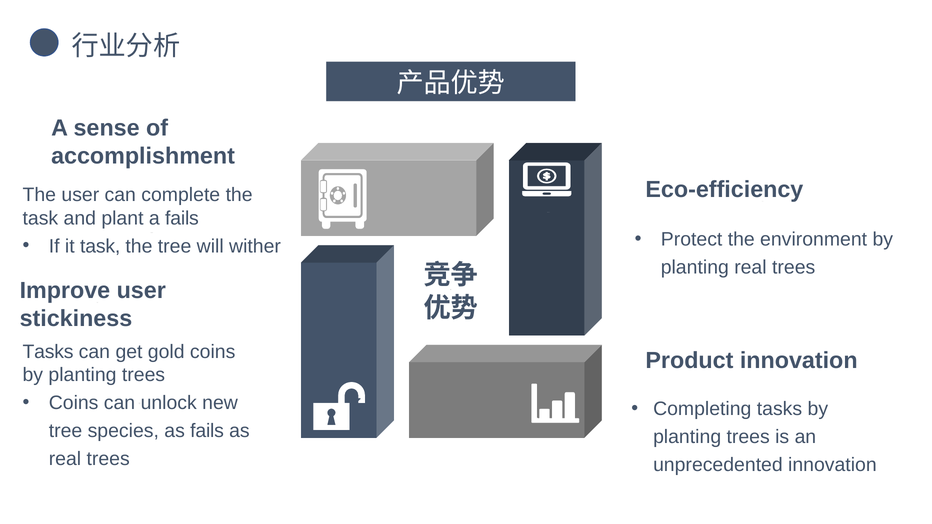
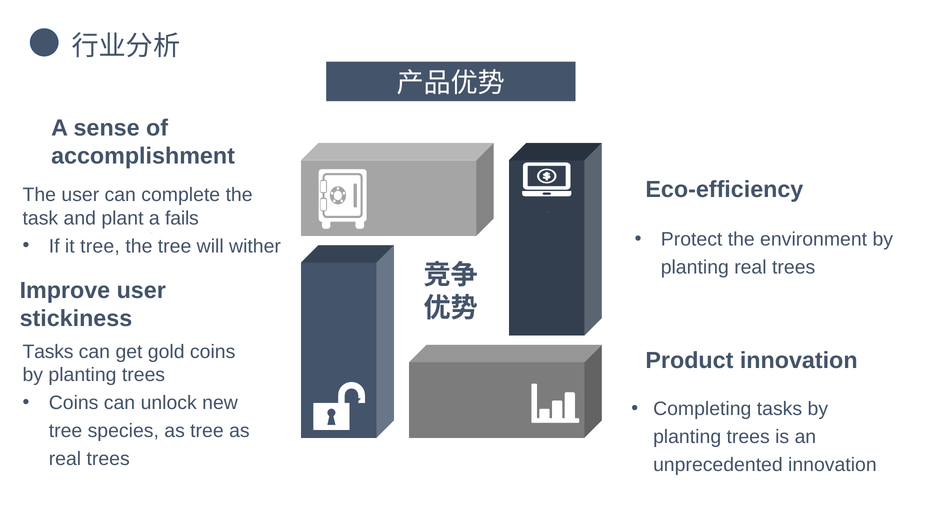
it task: task -> tree (100, 246)
as fails: fails -> tree (207, 431)
